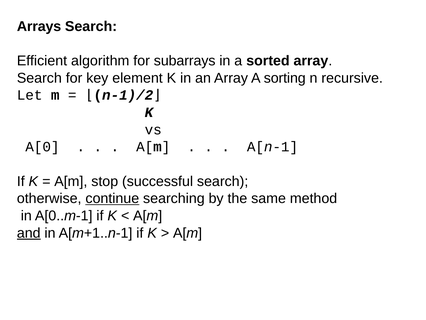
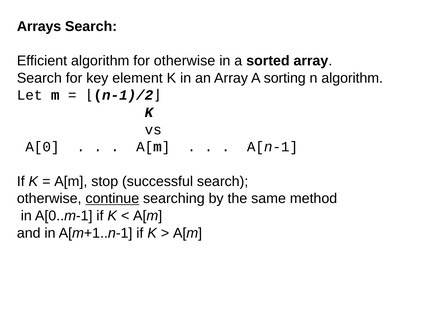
for subarrays: subarrays -> otherwise (185, 61)
n recursive: recursive -> algorithm (352, 78)
and underline: present -> none (29, 233)
